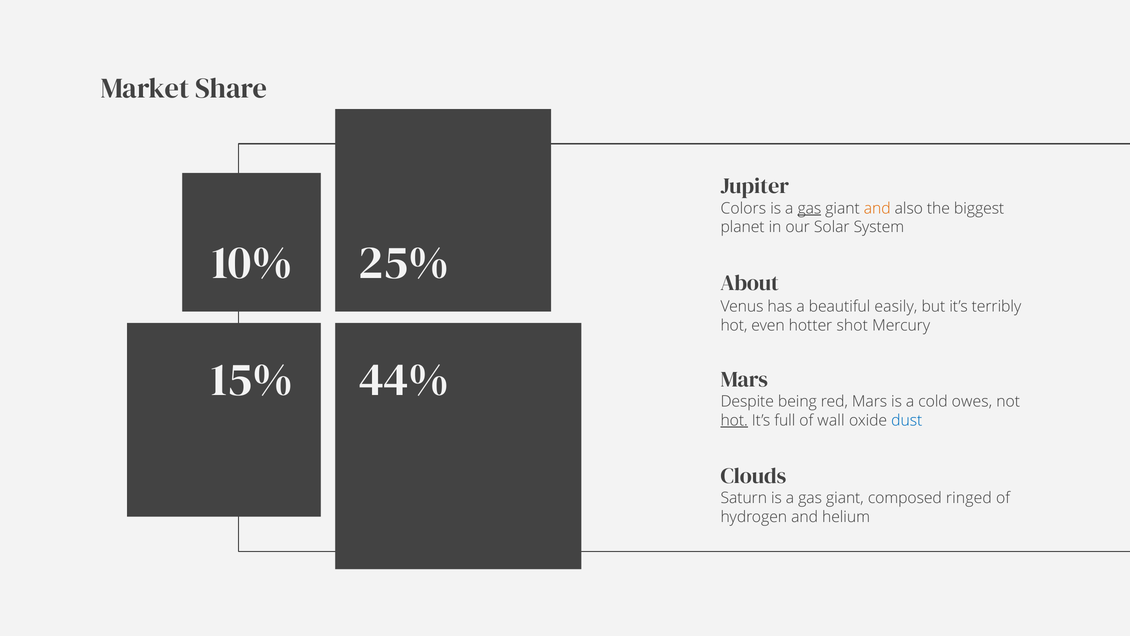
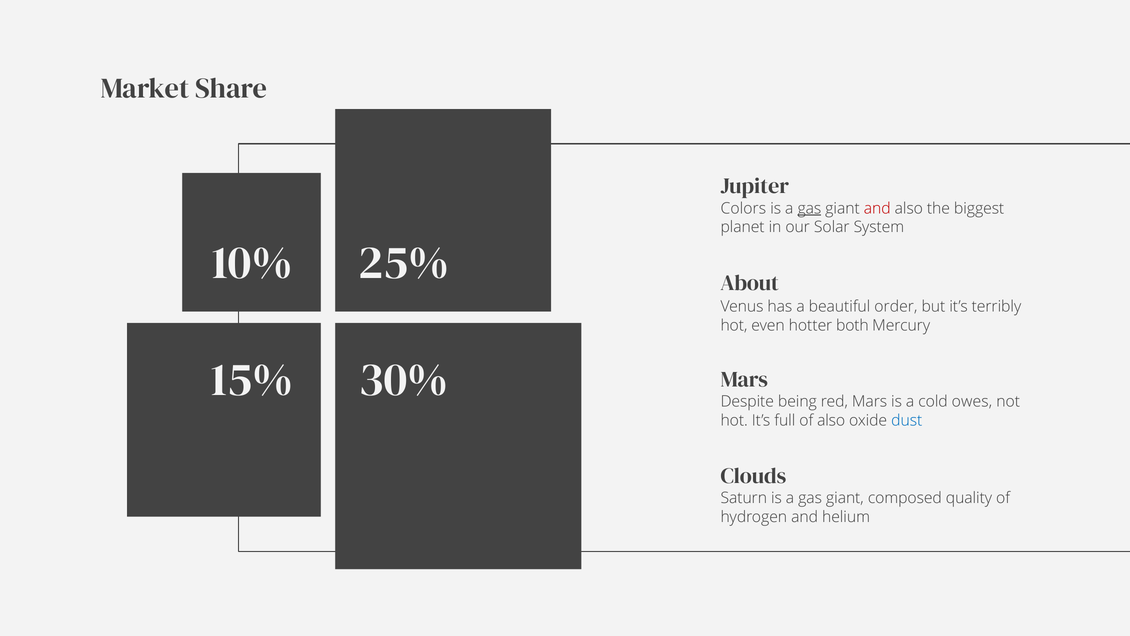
and colour: orange -> red (877, 208)
easily: easily -> order (896, 306)
shot: shot -> both (852, 325)
44%: 44% -> 30% (404, 380)
hot underline: present -> none (734, 420)
of wall: wall -> also (831, 420)
ringed: ringed -> quality (969, 498)
